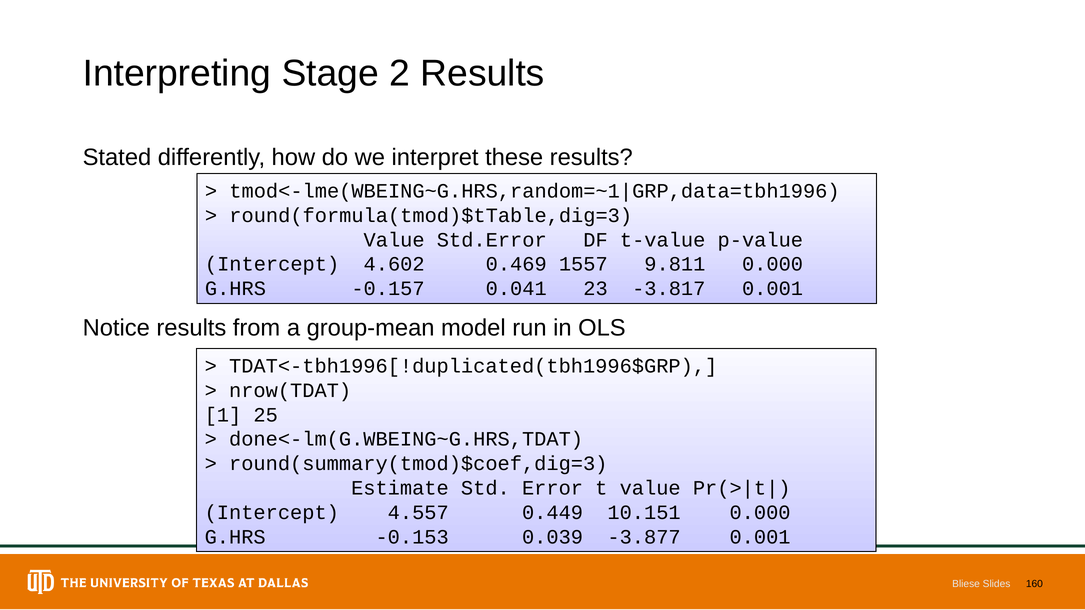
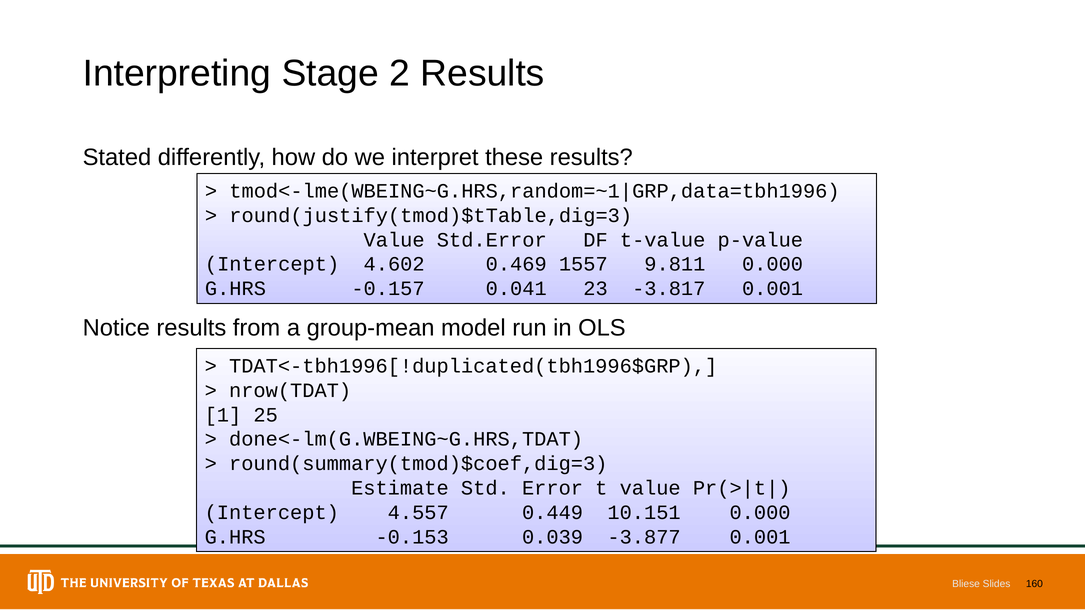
round(formula(tmod)$tTable,dig=3: round(formula(tmod)$tTable,dig=3 -> round(justify(tmod)$tTable,dig=3 (431, 216)
